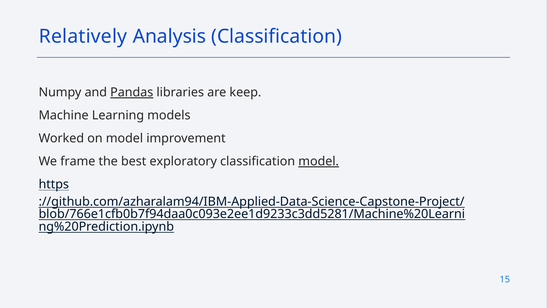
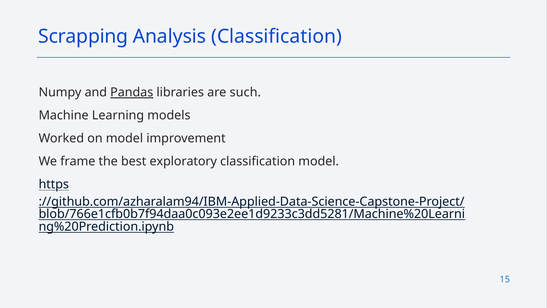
Relatively: Relatively -> Scrapping (83, 37)
keep: keep -> such (245, 92)
model underline: present -> none (319, 161)
